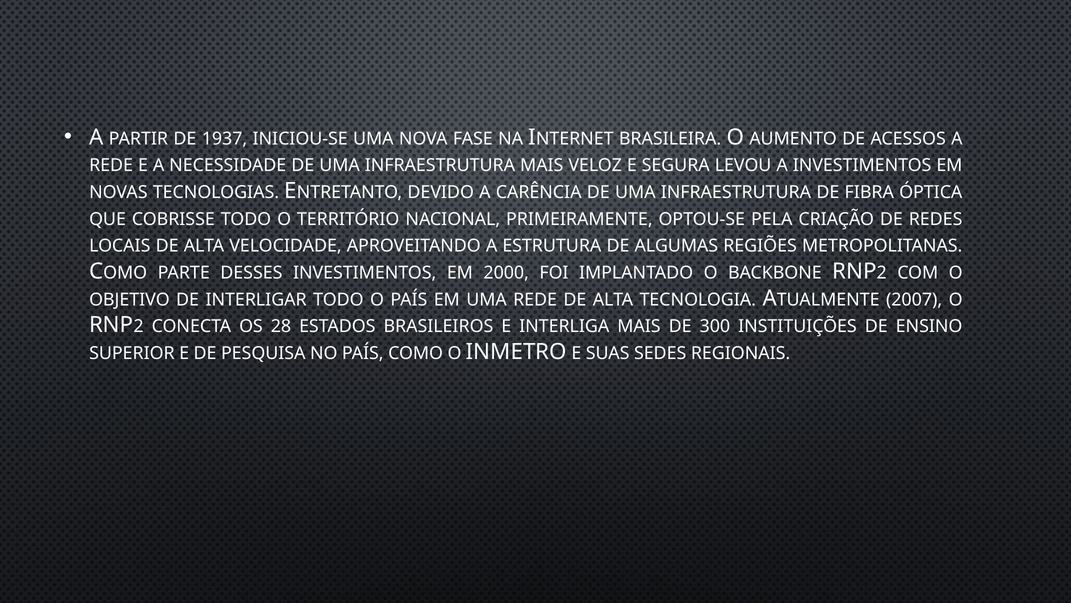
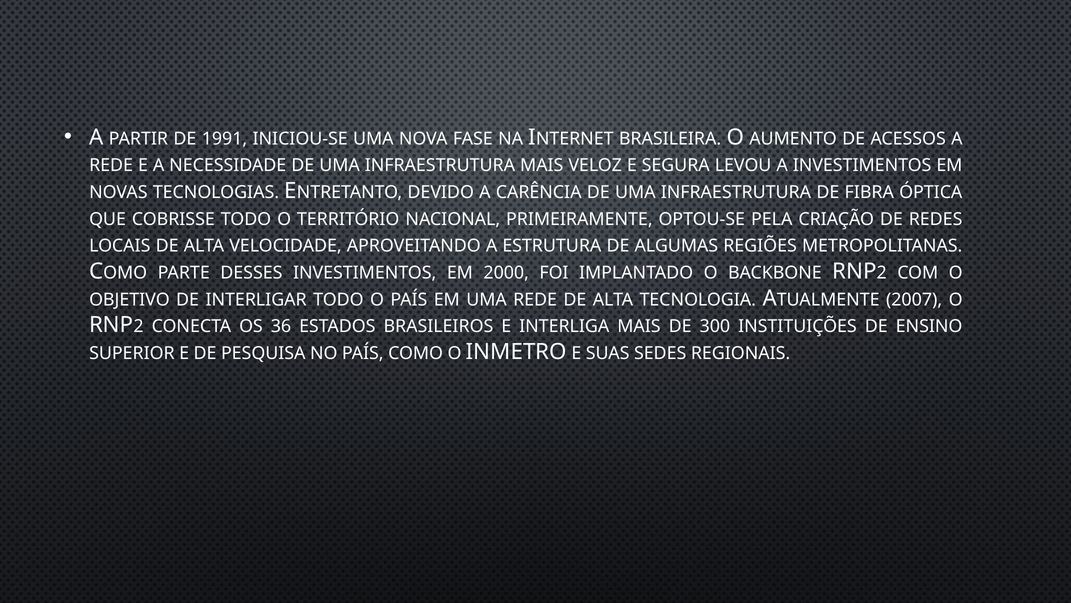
1937: 1937 -> 1991 (225, 139)
28: 28 -> 36 (281, 326)
